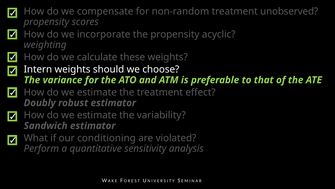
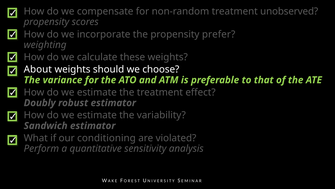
acyclic: acyclic -> prefer (219, 34)
Intern: Intern -> About (38, 69)
